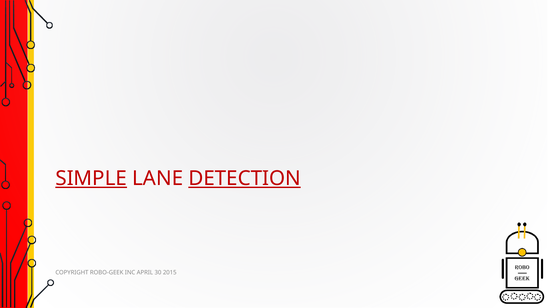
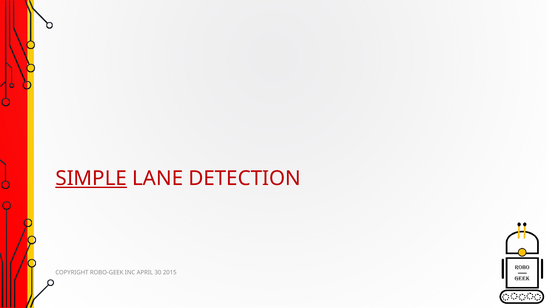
DETECTION underline: present -> none (245, 179)
